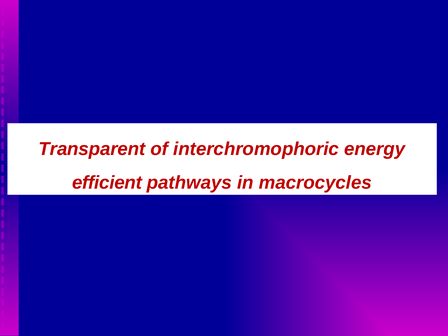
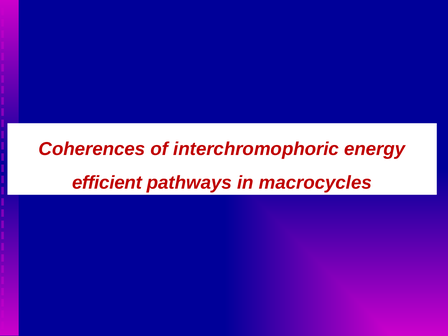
Transparent: Transparent -> Coherences (92, 149)
